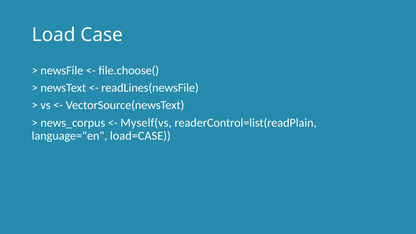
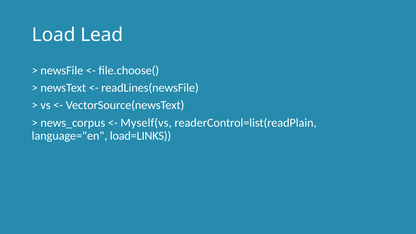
Case: Case -> Lead (102, 35)
load=CASE: load=CASE -> load=LINKS (140, 136)
